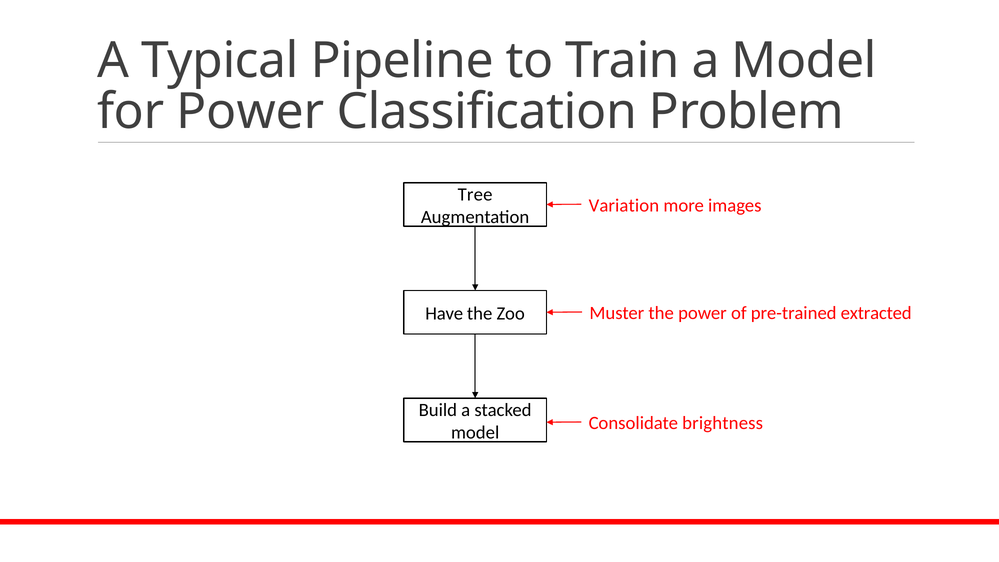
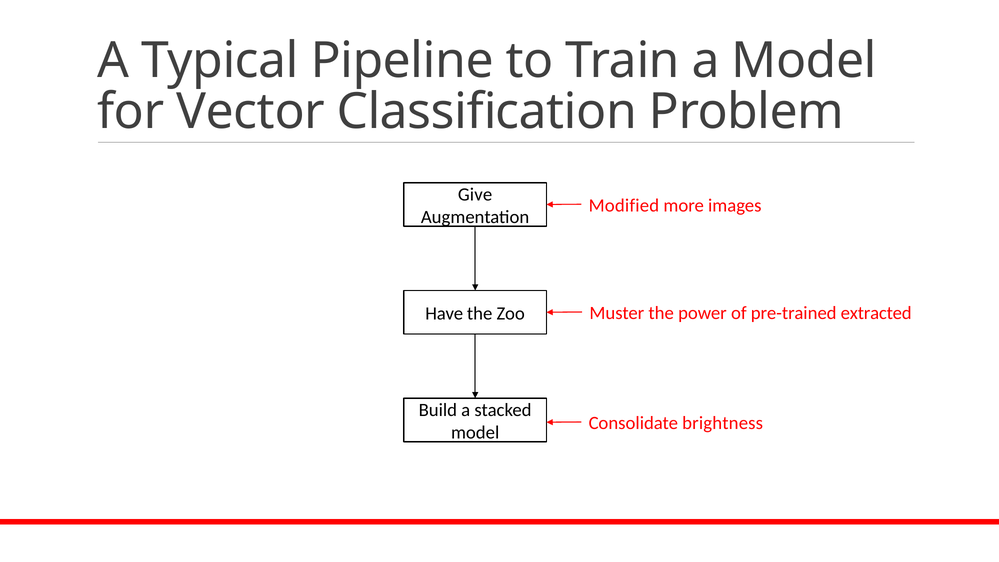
for Power: Power -> Vector (251, 112)
Tree: Tree -> Give (475, 194)
Variation: Variation -> Modified (624, 206)
